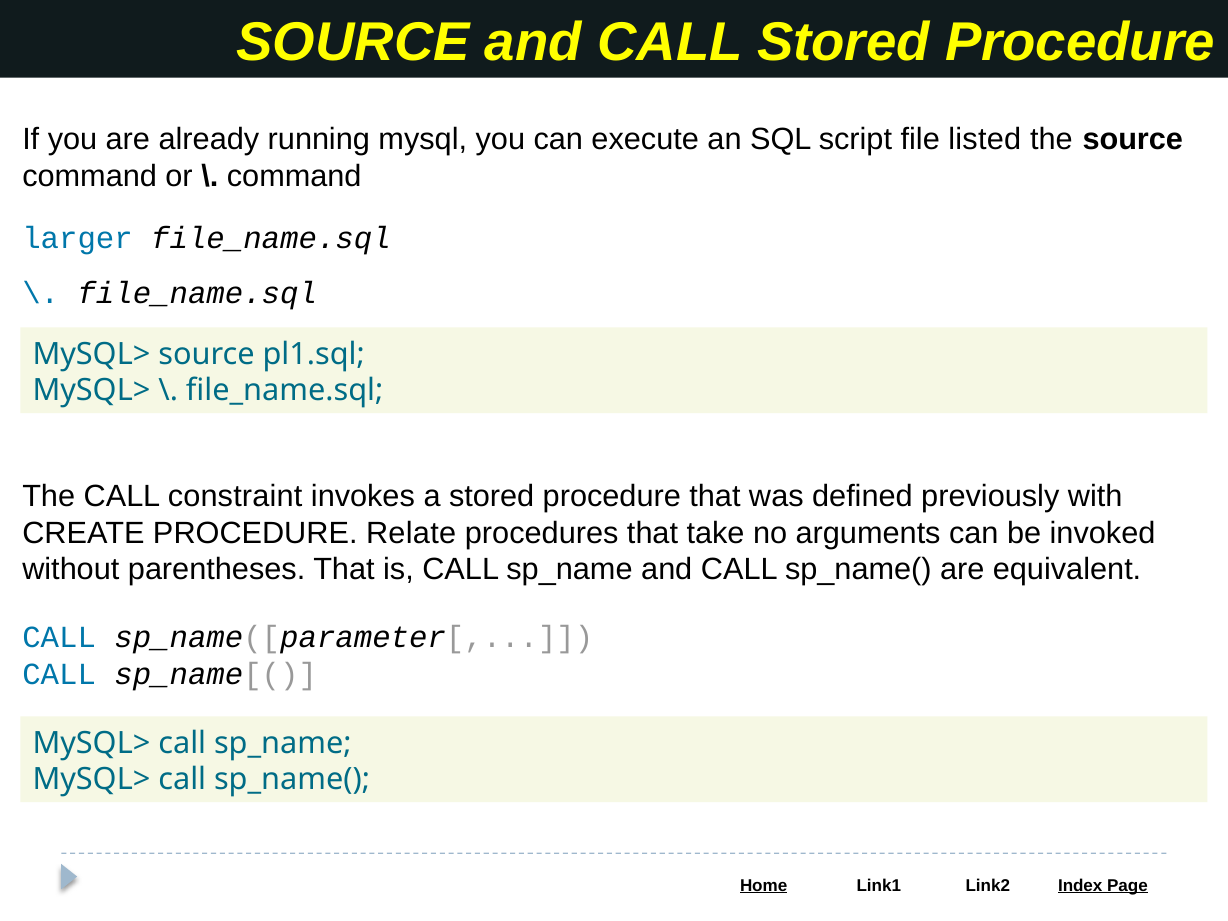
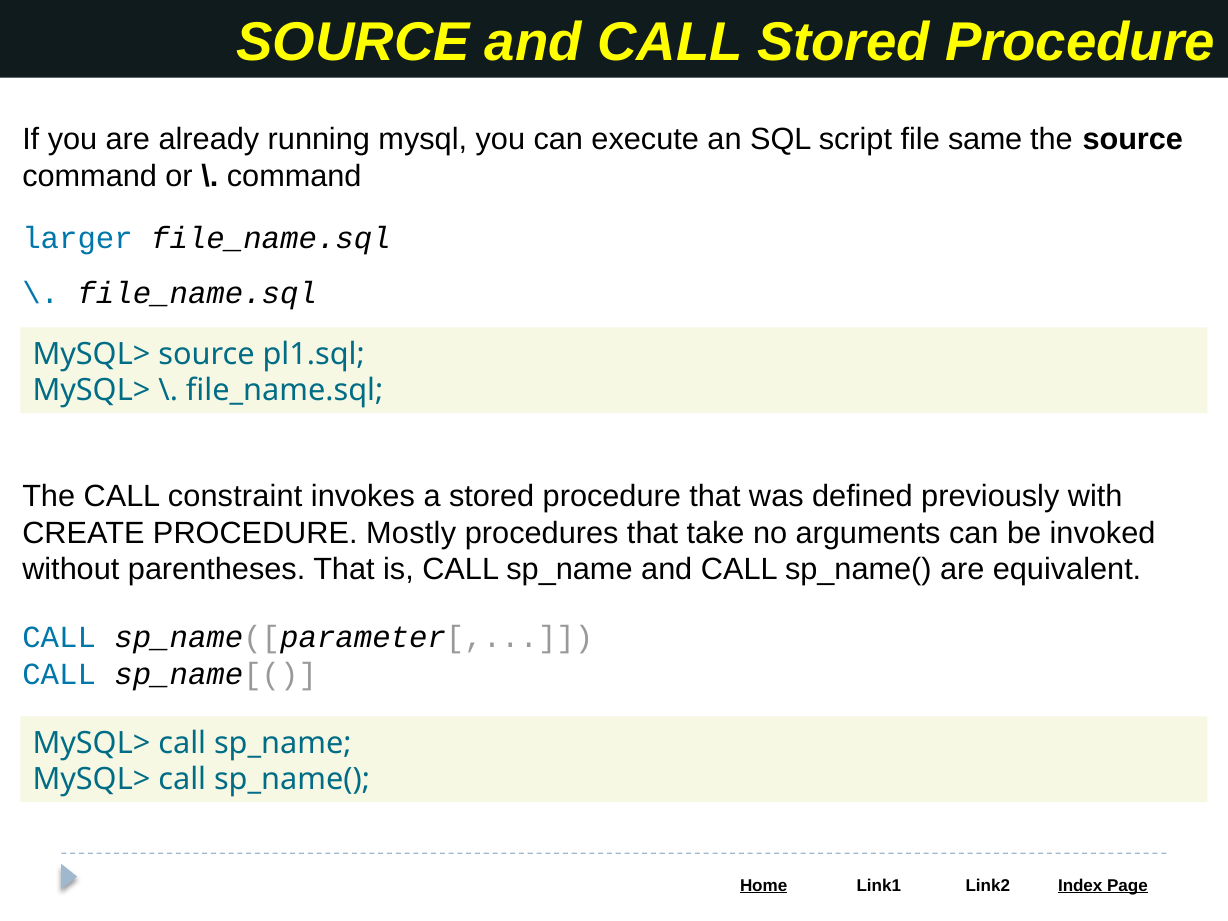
listed: listed -> same (985, 139)
Relate: Relate -> Mostly (411, 533)
